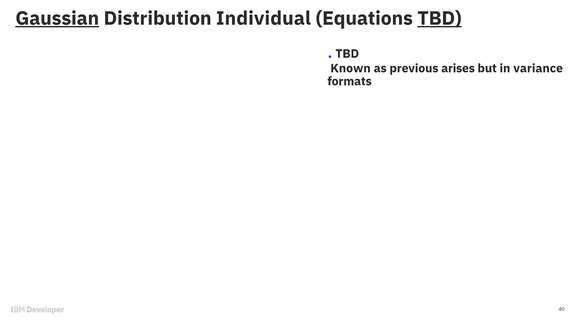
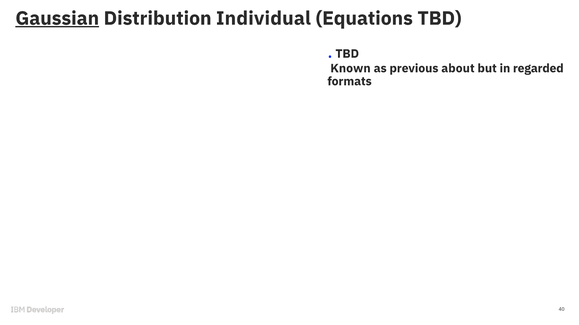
TBD underline: present -> none (440, 18)
arises: arises -> about (458, 68)
variance: variance -> regarded (538, 68)
